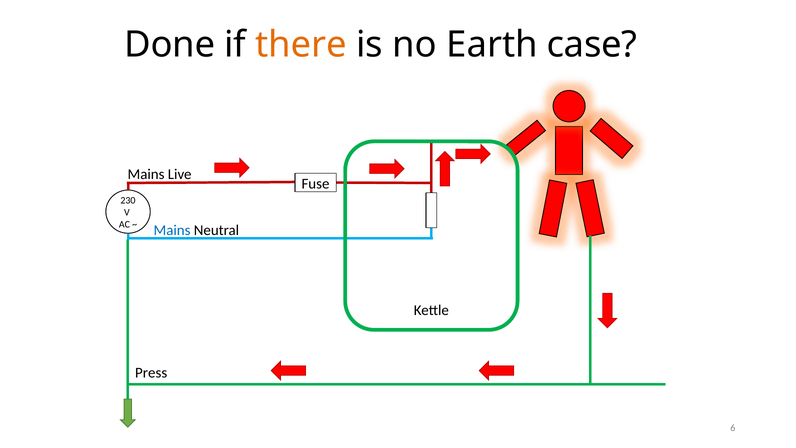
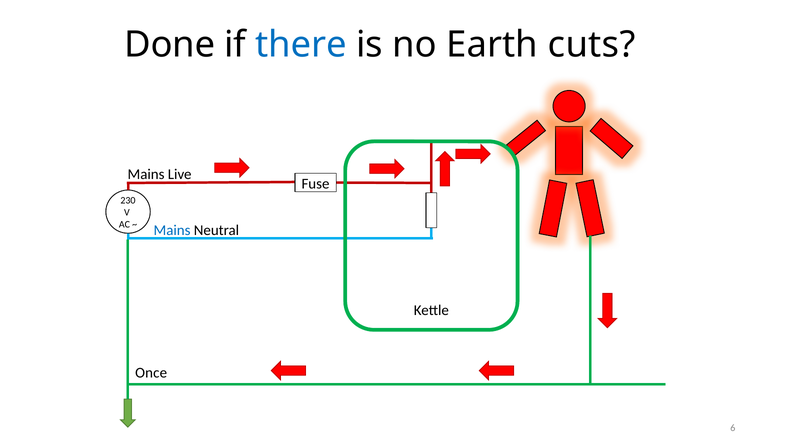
there colour: orange -> blue (301, 45)
case: case -> cuts (592, 45)
Press: Press -> Once (151, 373)
